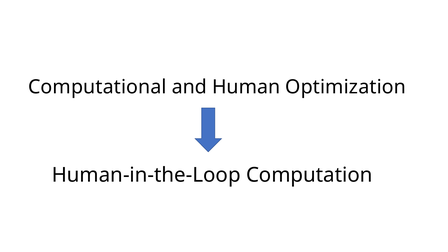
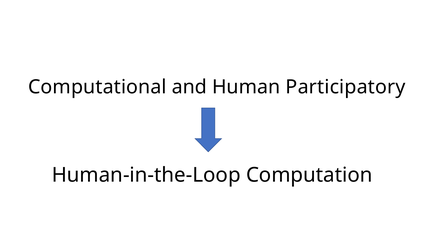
Optimization: Optimization -> Participatory (346, 87)
